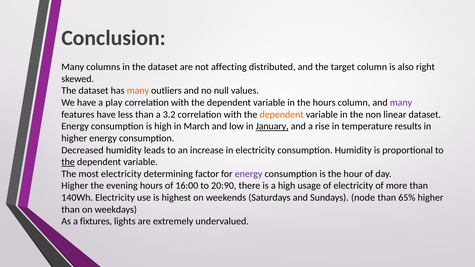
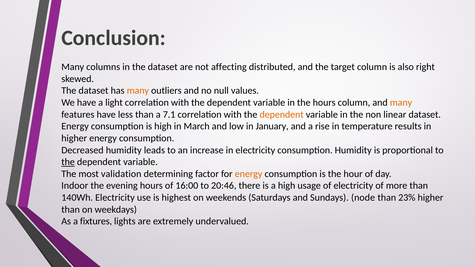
play: play -> light (114, 103)
many colour: purple -> orange (401, 103)
3.2: 3.2 -> 7.1 (169, 115)
January underline: present -> none (272, 126)
most electricity: electricity -> validation (121, 174)
energy colour: purple -> orange (249, 174)
Higher: Higher -> Indoor (75, 186)
20:90: 20:90 -> 20:46 (224, 186)
65%: 65% -> 23% (407, 198)
